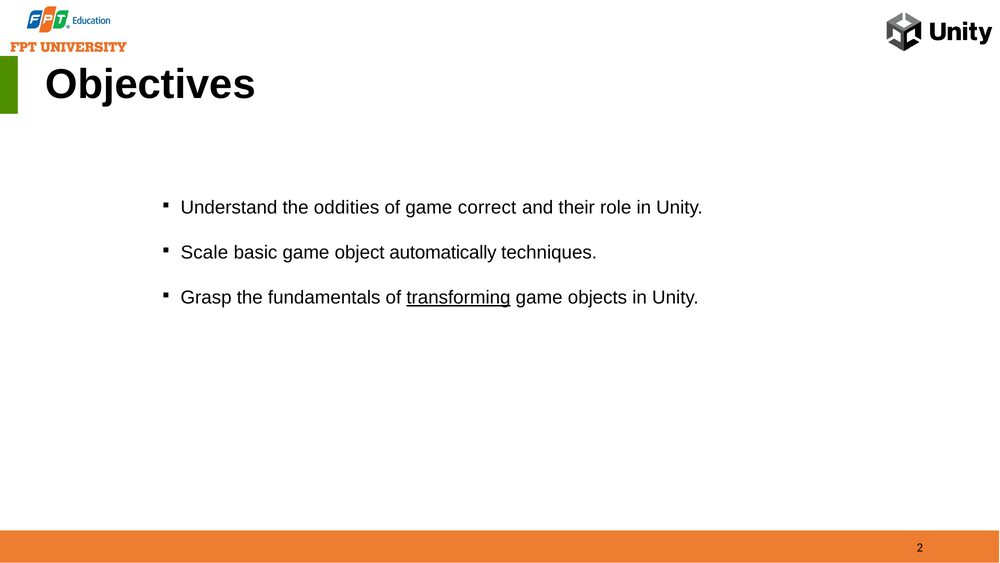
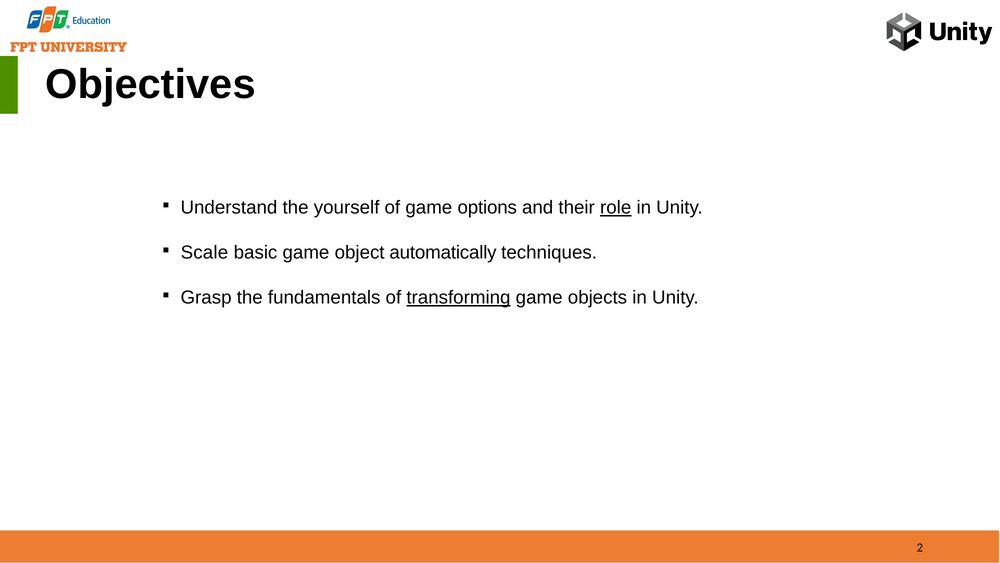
oddities: oddities -> yourself (347, 207)
correct: correct -> options (487, 207)
role underline: none -> present (616, 207)
